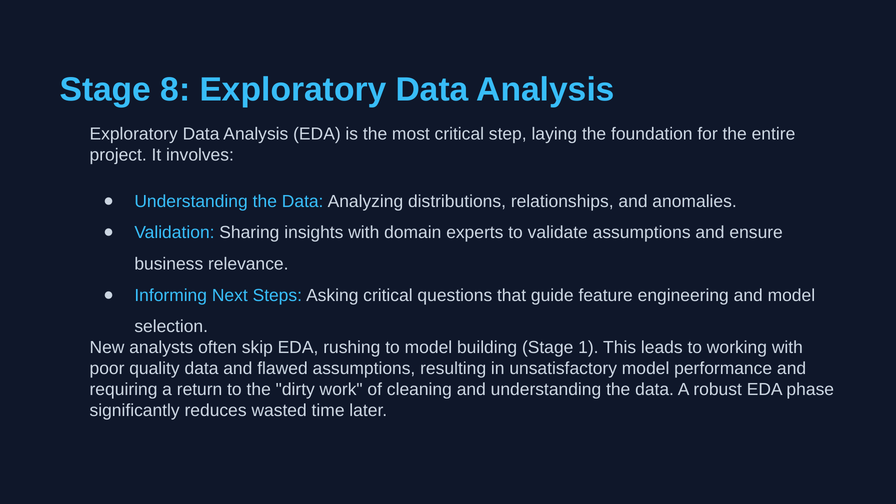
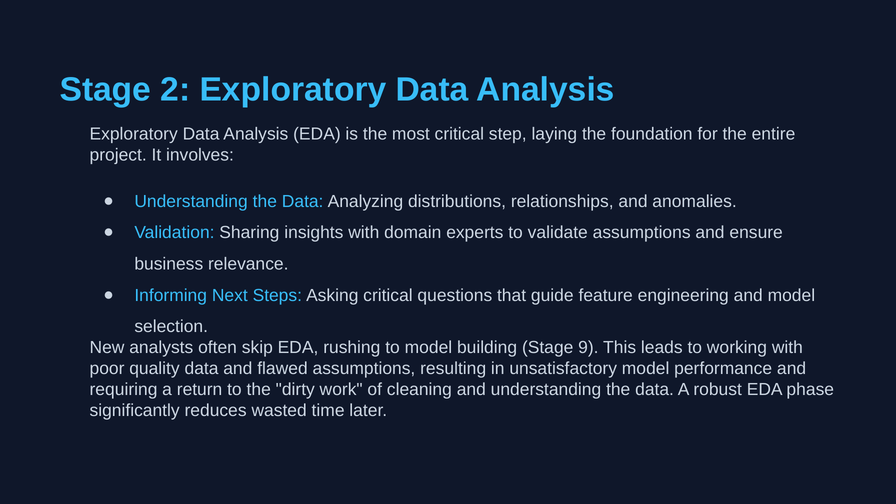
8: 8 -> 2 (175, 89)
1: 1 -> 9 (588, 348)
